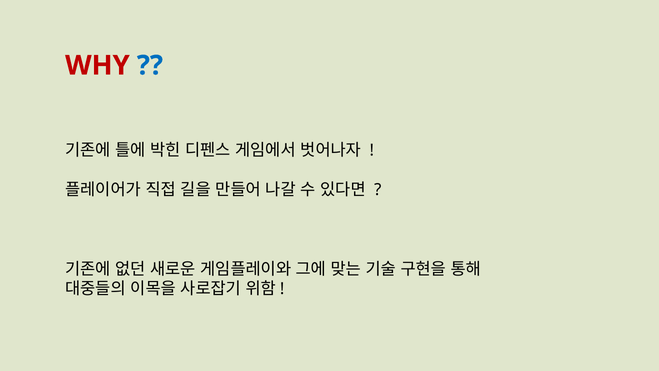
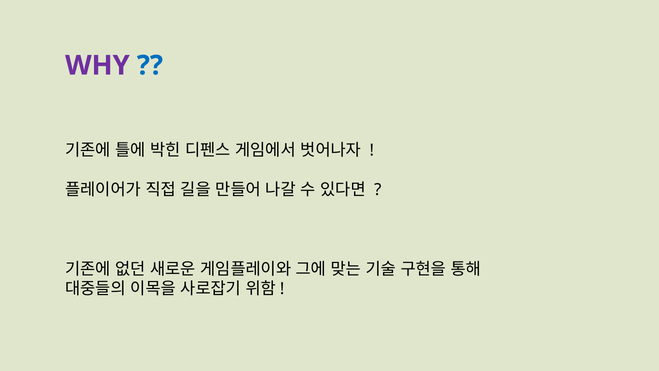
WHY colour: red -> purple (97, 65)
